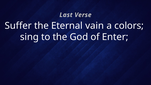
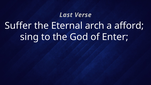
vain: vain -> arch (95, 26)
colors: colors -> afford (129, 26)
